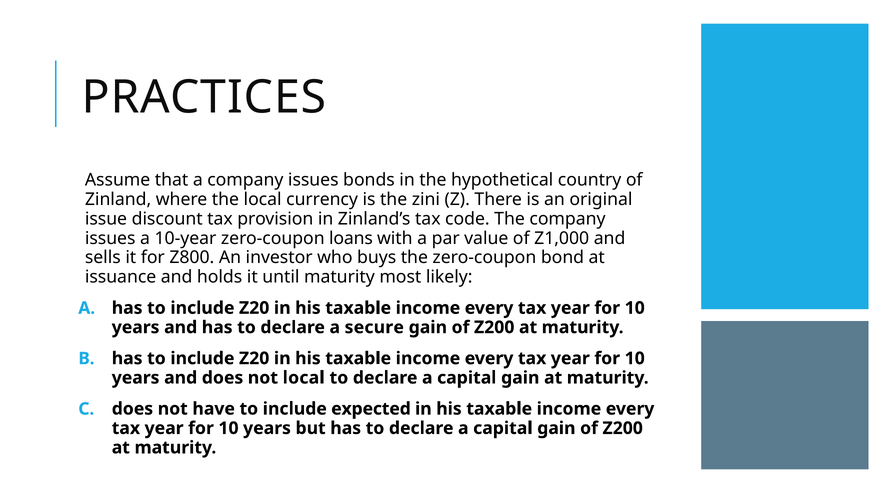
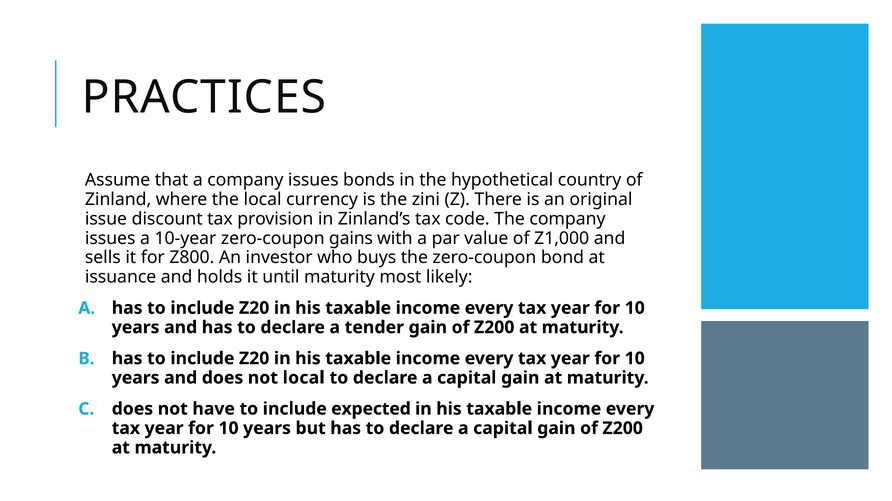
loans: loans -> gains (351, 239)
secure: secure -> tender (374, 328)
